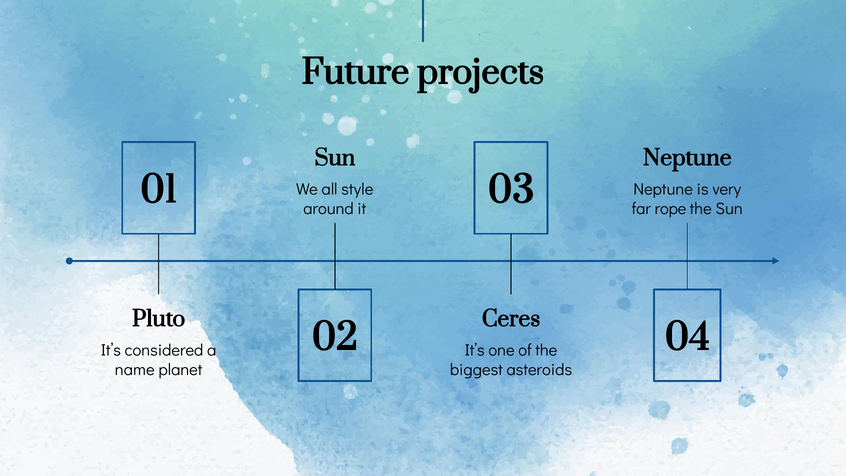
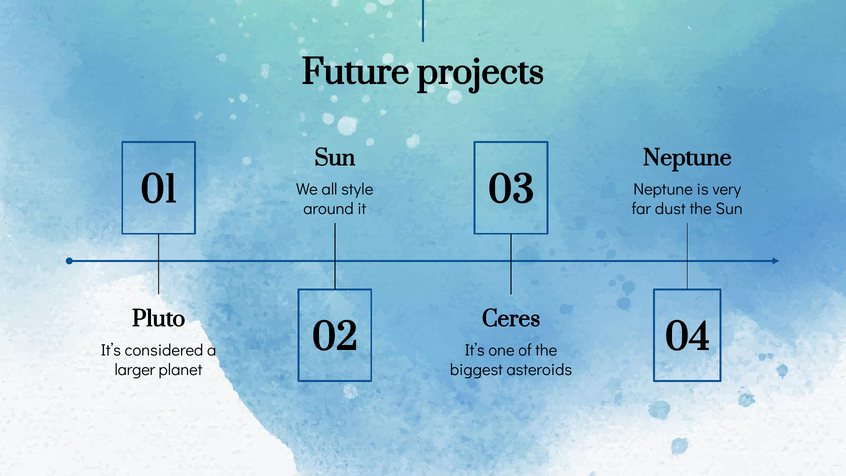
rope: rope -> dust (670, 209)
name: name -> larger (135, 370)
